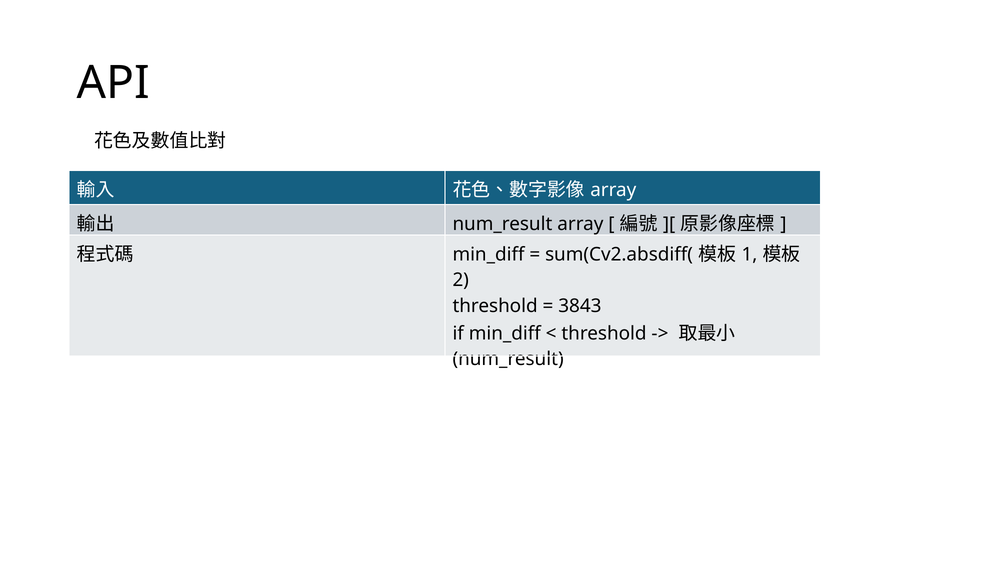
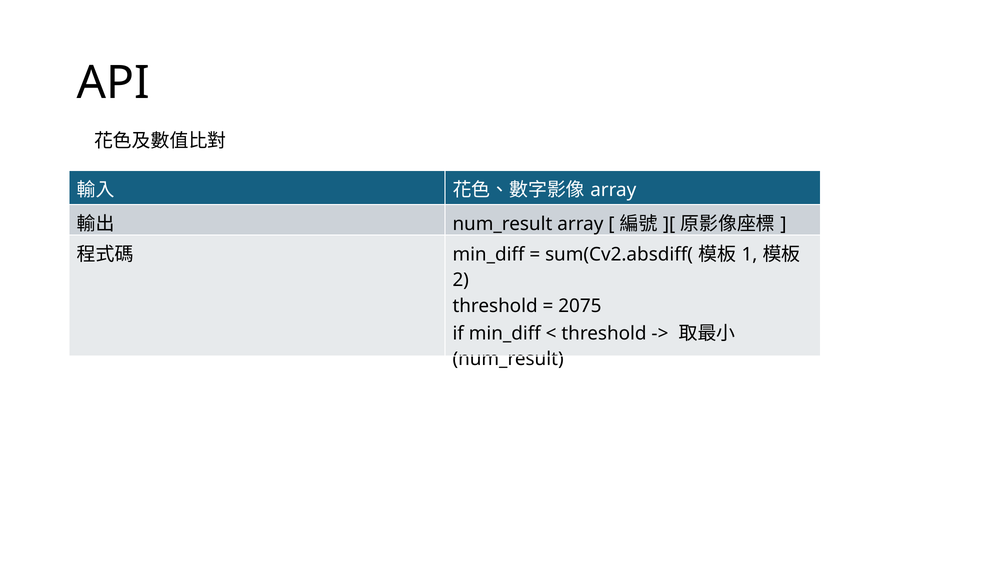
3843: 3843 -> 2075 (580, 306)
